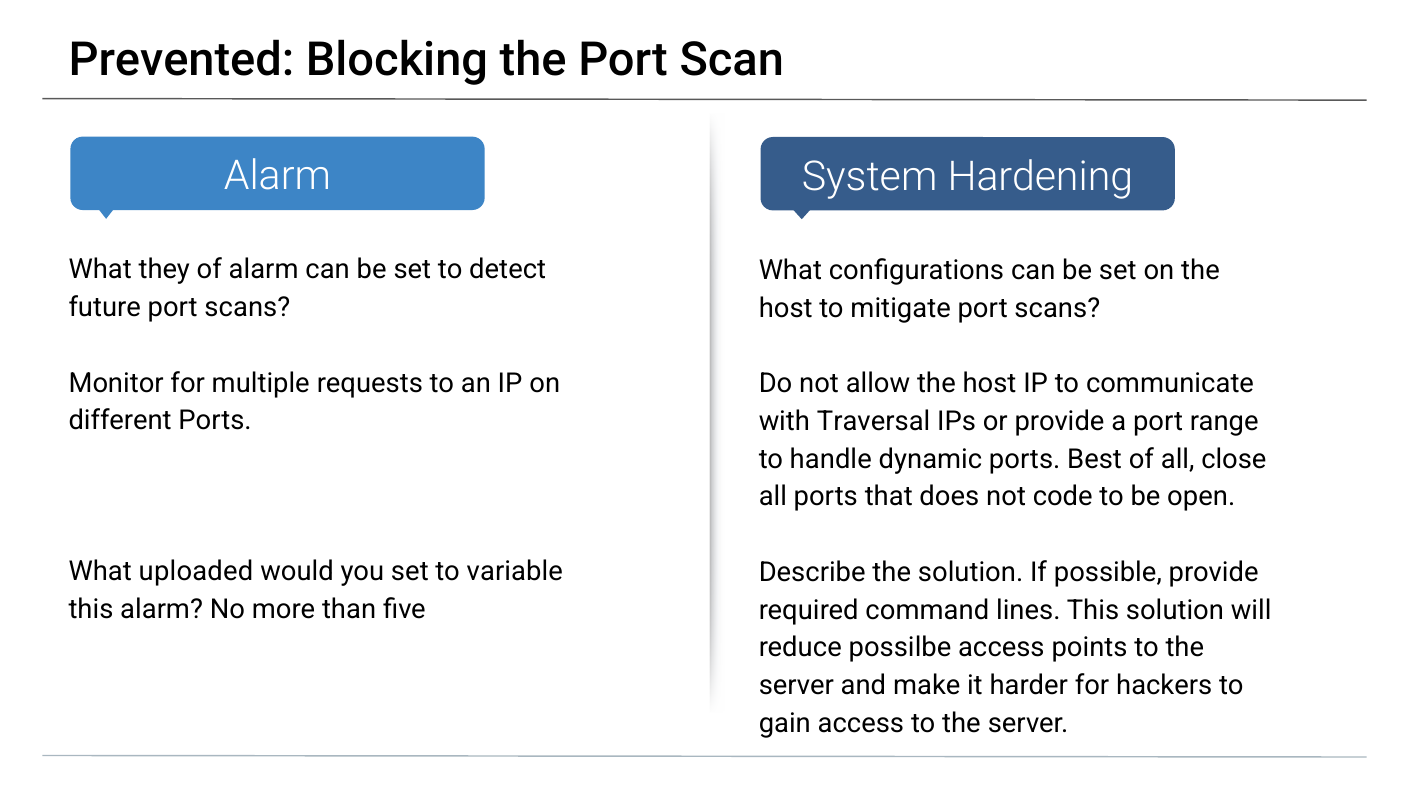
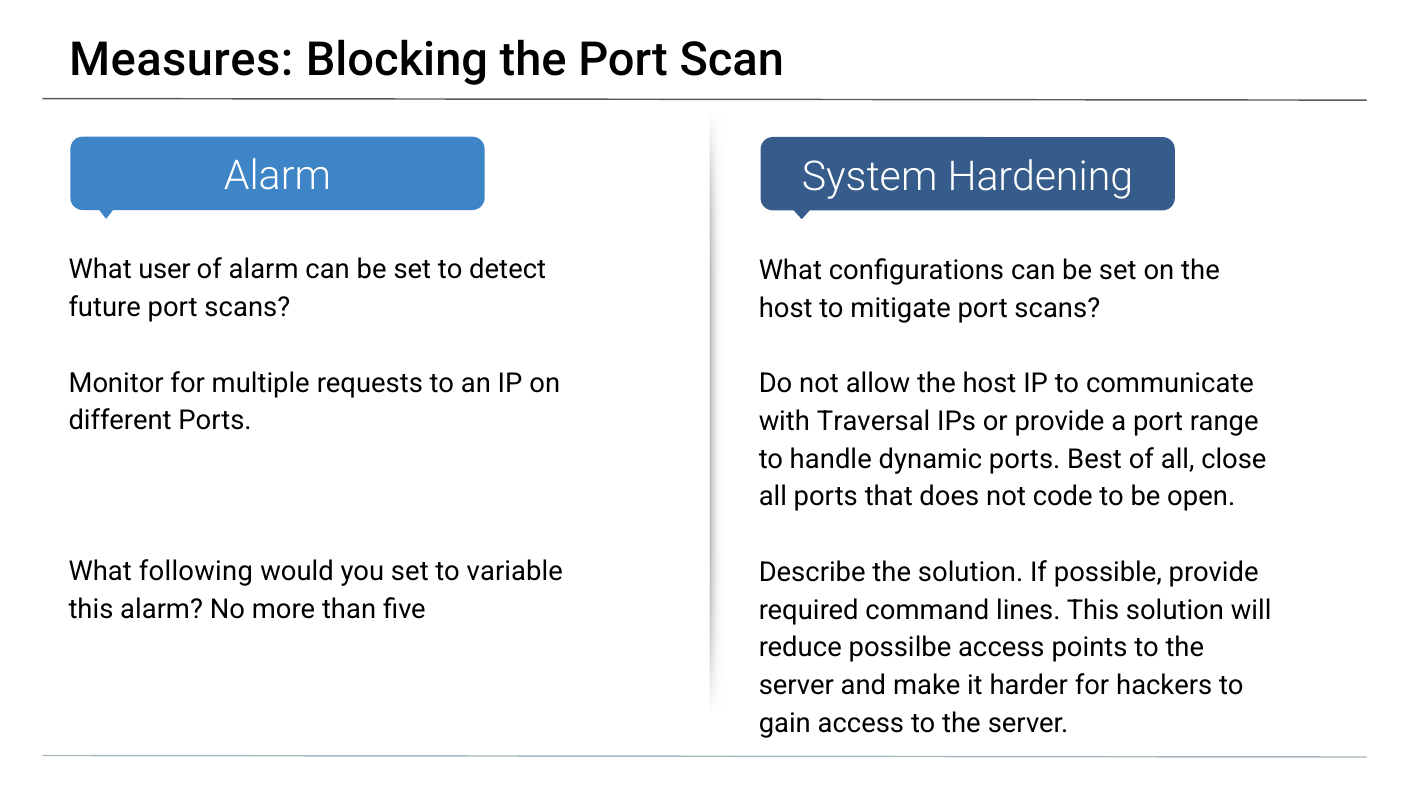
Prevented: Prevented -> Measures (181, 60)
they: they -> user (164, 270)
uploaded: uploaded -> following (196, 572)
